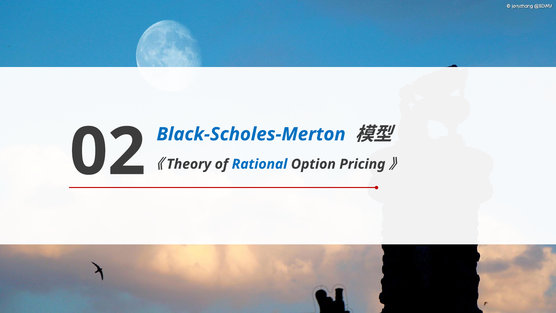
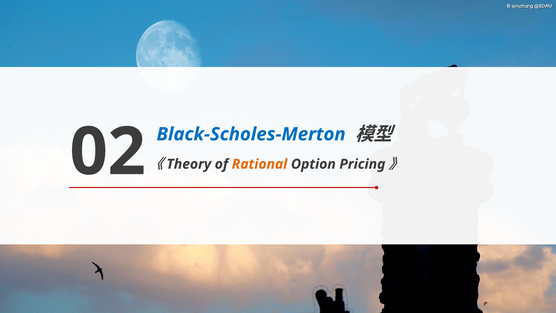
Rational colour: blue -> orange (260, 164)
